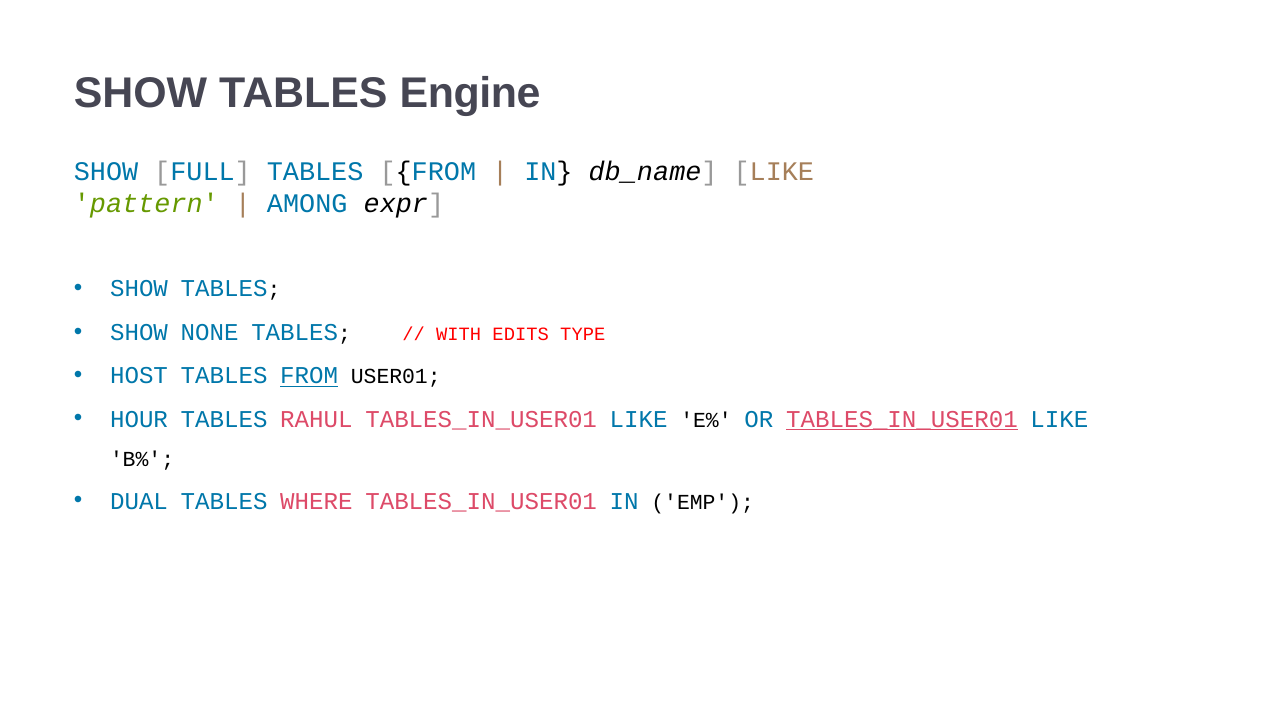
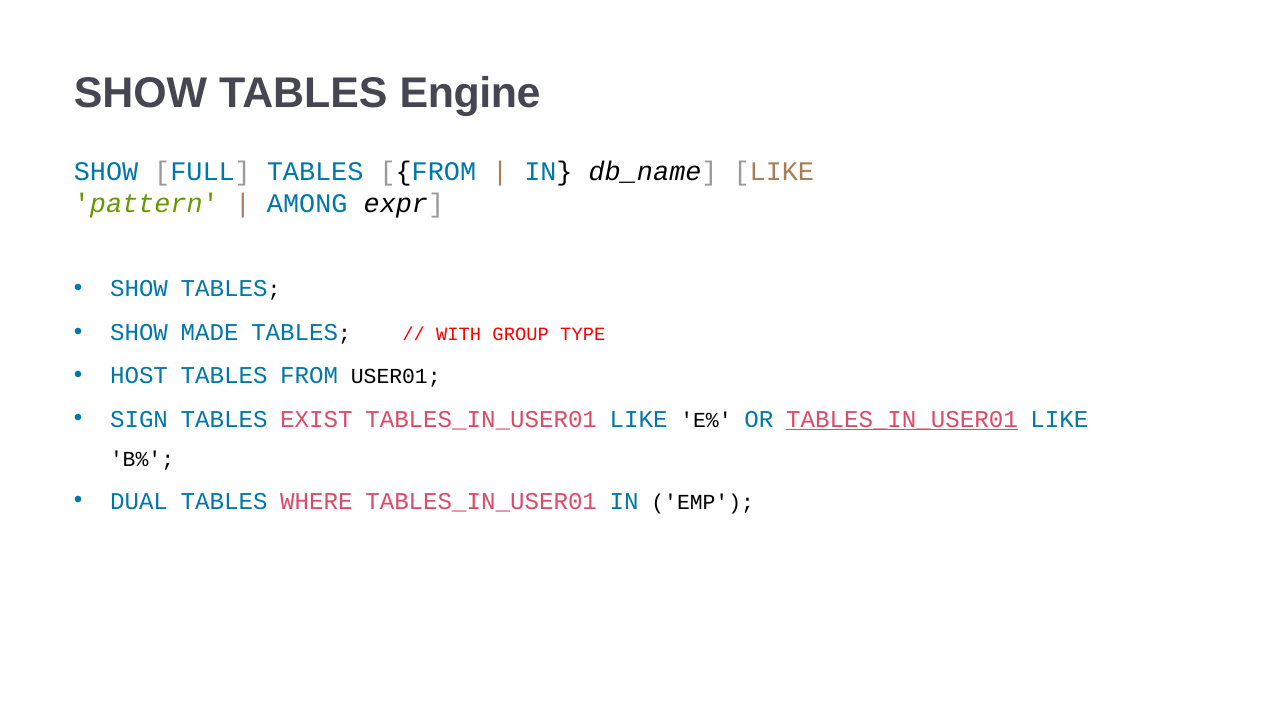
NONE: NONE -> MADE (210, 332)
EDITS: EDITS -> GROUP (521, 334)
FROM underline: present -> none (309, 376)
HOUR: HOUR -> SIGN (139, 419)
RAHUL: RAHUL -> EXIST (316, 419)
